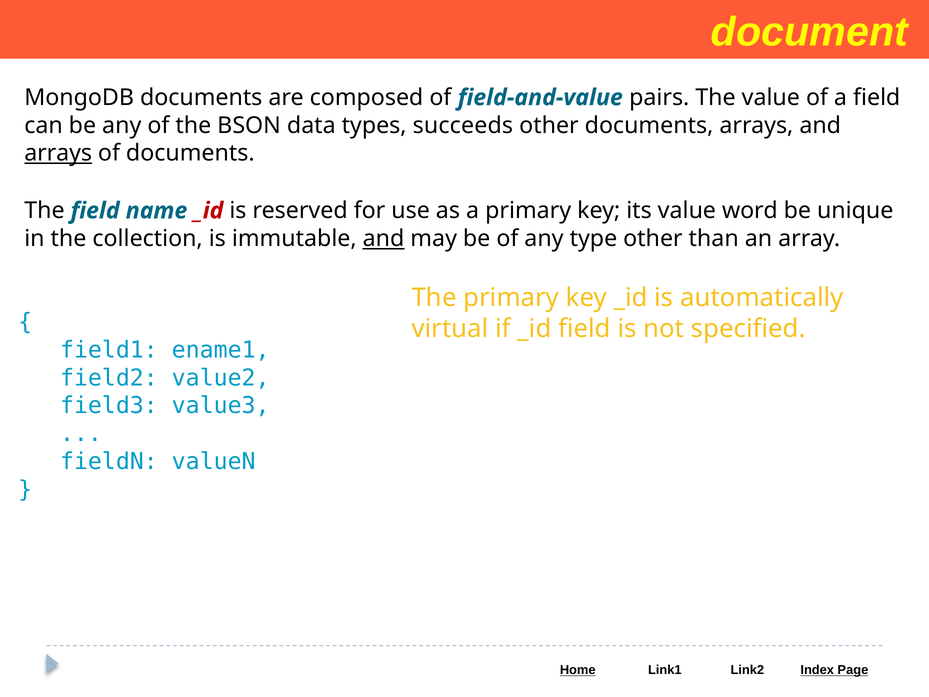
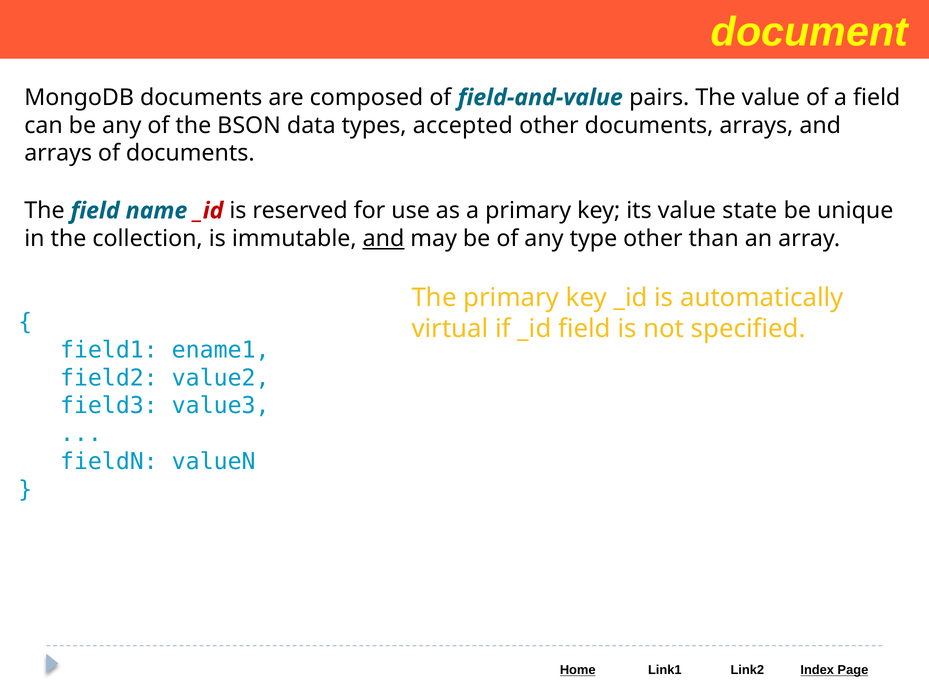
succeeds: succeeds -> accepted (463, 125)
arrays underline: present -> none (58, 153)
word: word -> state (750, 211)
